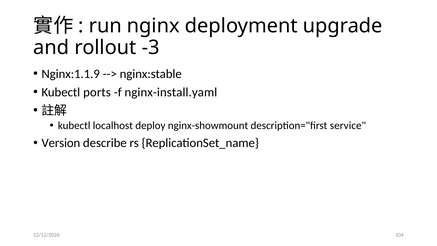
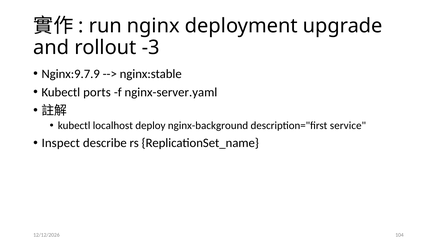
Nginx:1.1.9: Nginx:1.1.9 -> Nginx:9.7.9 (71, 74)
nginx-install.yaml: nginx-install.yaml -> nginx-server.yaml (171, 92)
nginx-showmount: nginx-showmount -> nginx-background (208, 126)
Version: Version -> Inspect (61, 143)
